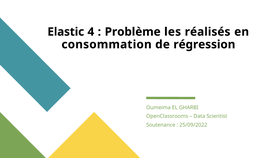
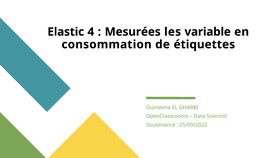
Problème: Problème -> Mesurées (133, 32)
réalisés: réalisés -> variable (208, 32)
régression: régression -> étiquettes (204, 44)
